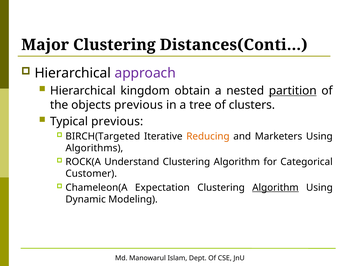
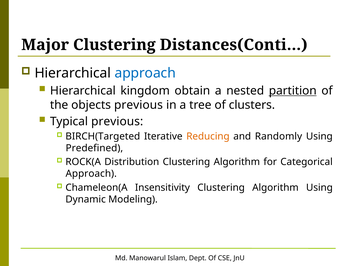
approach colour: purple -> blue (145, 73)
Marketers: Marketers -> Randomly (279, 136)
Algorithms: Algorithms -> Predefined (94, 148)
Understand: Understand -> Distribution (132, 162)
Customer: Customer -> Approach (91, 173)
Expectation: Expectation -> Insensitivity (162, 187)
Algorithm underline: present -> none (275, 187)
